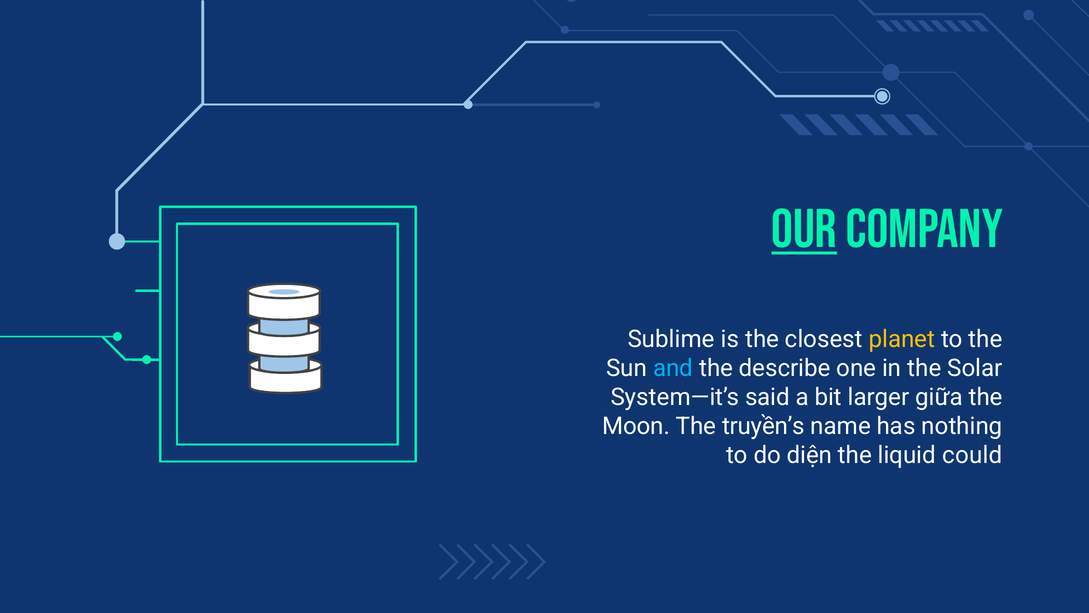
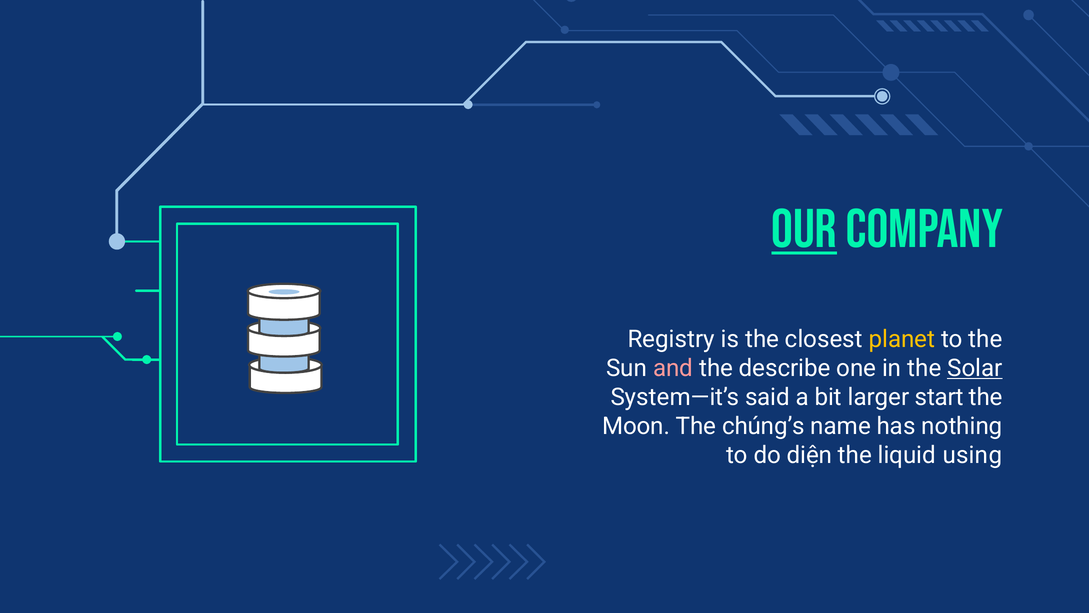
Sublime: Sublime -> Registry (671, 339)
and colour: light blue -> pink (673, 368)
Solar underline: none -> present (975, 368)
giữa: giữa -> start (939, 397)
truyền’s: truyền’s -> chúng’s (763, 426)
could: could -> using (972, 455)
